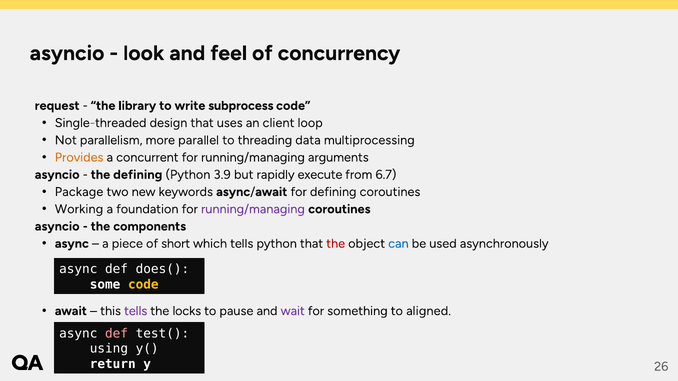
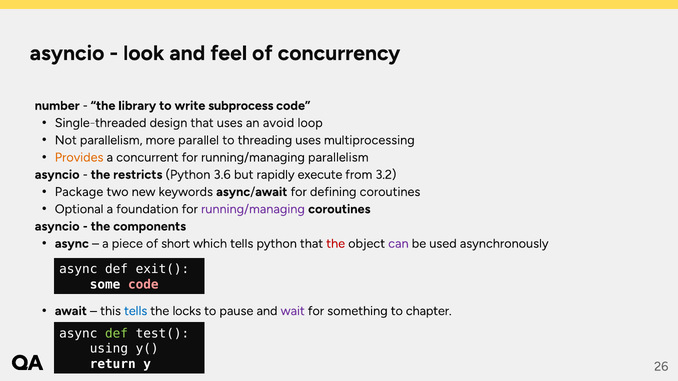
request: request -> number (57, 106)
client: client -> avoid (278, 123)
threading data: data -> uses (308, 140)
running/managing arguments: arguments -> parallelism (338, 157)
the defining: defining -> restricts (138, 175)
3.9: 3.9 -> 3.6 (222, 175)
6.7: 6.7 -> 3.2 (386, 175)
Working: Working -> Optional (79, 209)
can colour: blue -> purple (398, 244)
does(: does( -> exit( (162, 269)
code colour: yellow -> pink (143, 285)
tells colour: purple -> blue (136, 311)
aligned: aligned -> chapter (429, 311)
def colour: pink -> light green (117, 334)
